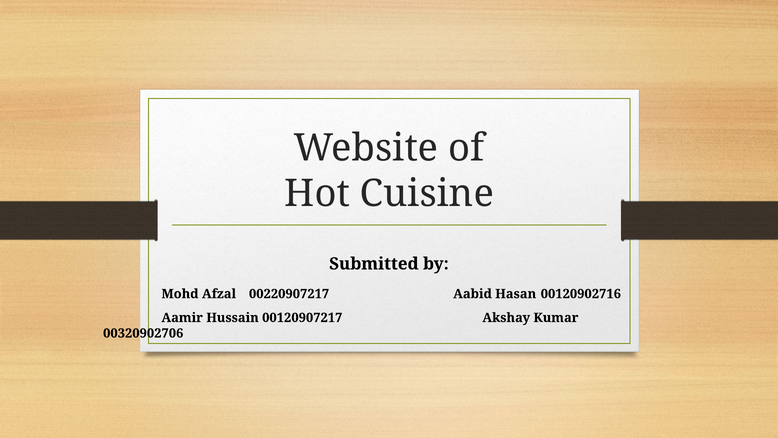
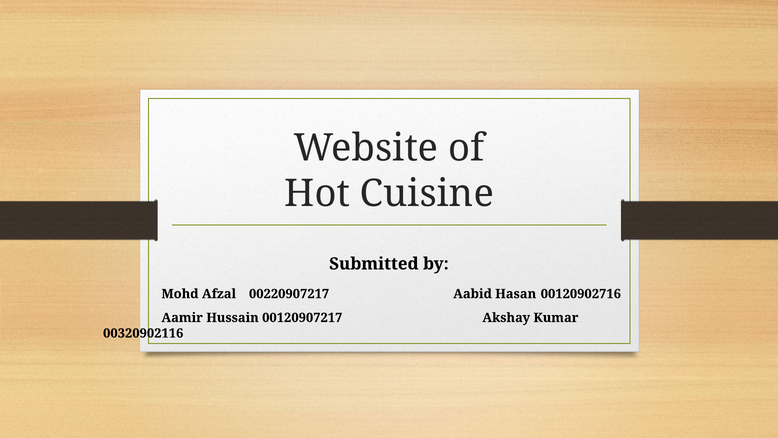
00320902706: 00320902706 -> 00320902116 (143, 333)
